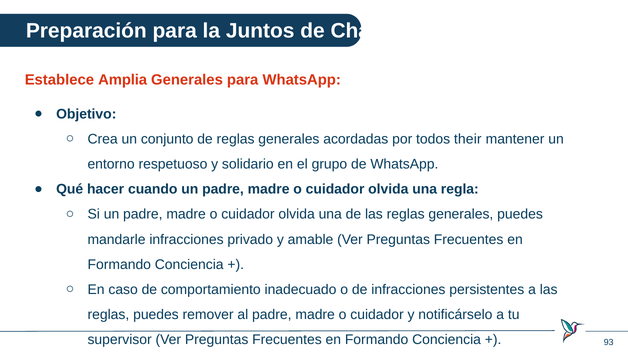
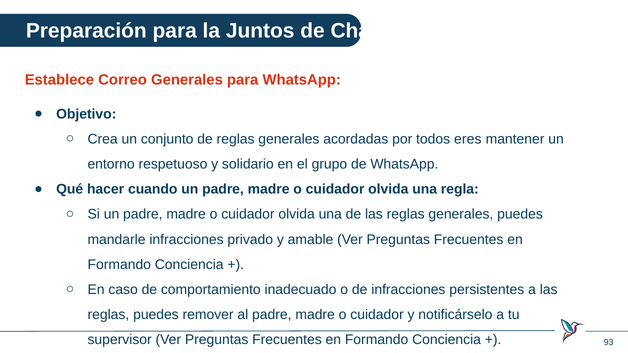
Amplia: Amplia -> Correo (123, 80)
their: their -> eres (468, 139)
